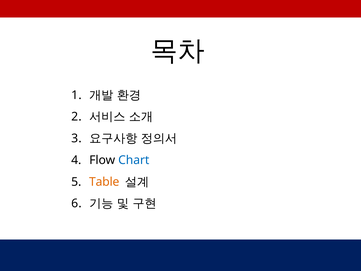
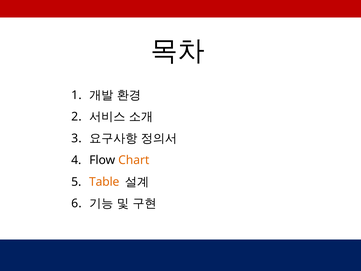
Chart colour: blue -> orange (134, 160)
